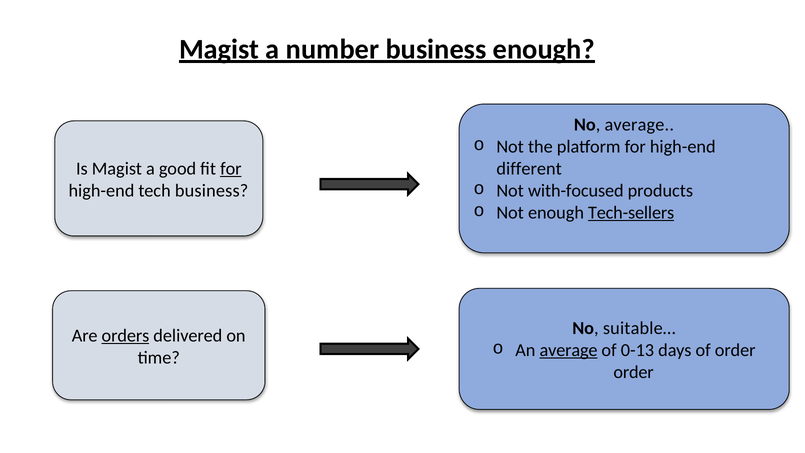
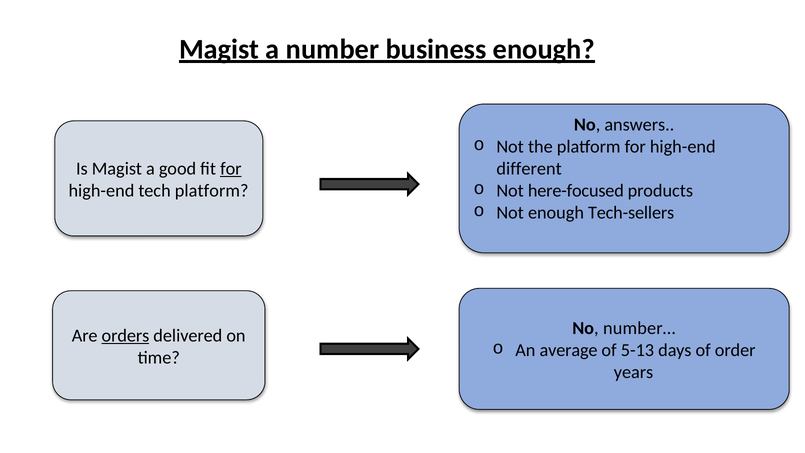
No average: average -> answers (639, 125)
with-focused: with-focused -> here-focused (576, 191)
tech business: business -> platform (212, 191)
Tech-sellers underline: present -> none (631, 212)
suitable…: suitable… -> number… (639, 328)
average underline: present -> none (569, 350)
0-13: 0-13 -> 5-13 (637, 350)
order: order -> years (634, 372)
